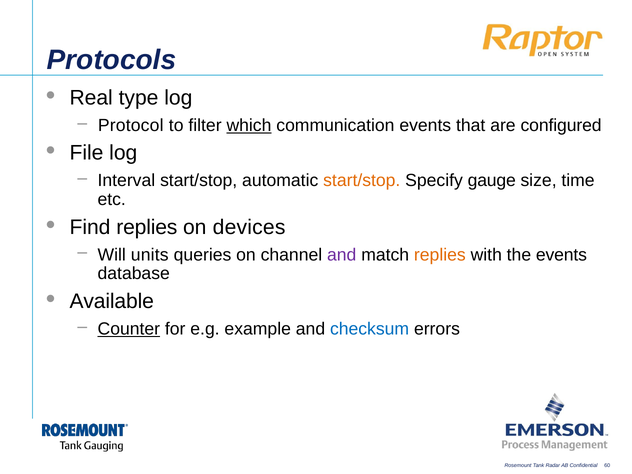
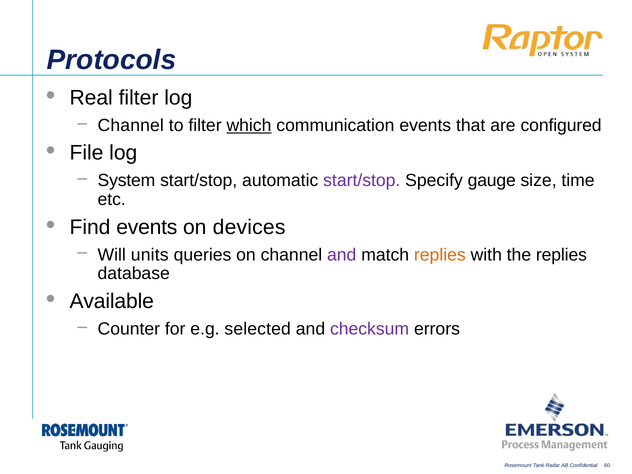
Real type: type -> filter (139, 98)
Protocol: Protocol -> Channel (131, 125)
Interval: Interval -> System (126, 181)
start/stop colour: orange -> purple (362, 181)
Find replies: replies -> events (147, 227)
the events: events -> replies (561, 255)
Counter underline: present -> none (129, 329)
example: example -> selected (258, 329)
checksum colour: blue -> purple (370, 329)
